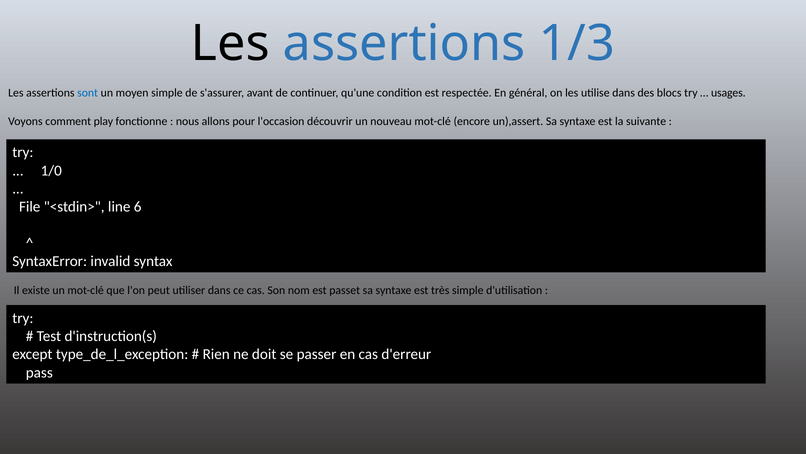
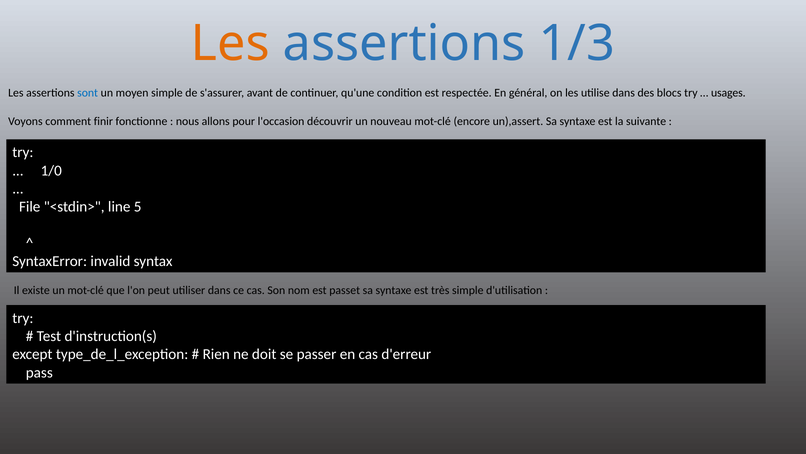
Les colour: black -> orange (230, 43)
play: play -> finir (103, 121)
6: 6 -> 5 (138, 207)
